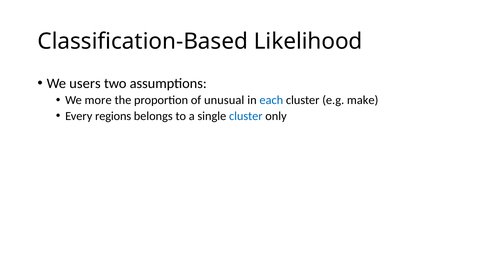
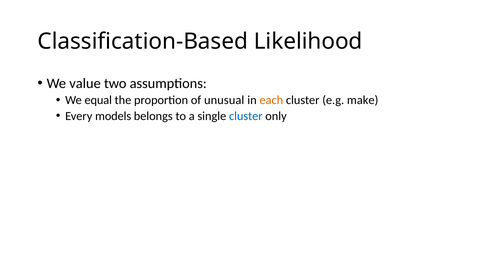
users: users -> value (85, 83)
more: more -> equal (98, 100)
each colour: blue -> orange (271, 100)
regions: regions -> models (113, 116)
